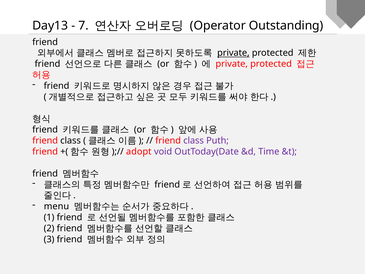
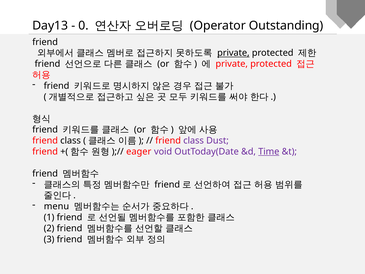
7: 7 -> 0 (83, 26)
Puth: Puth -> Dust (217, 141)
adopt: adopt -> eager (139, 151)
Time underline: none -> present (269, 151)
